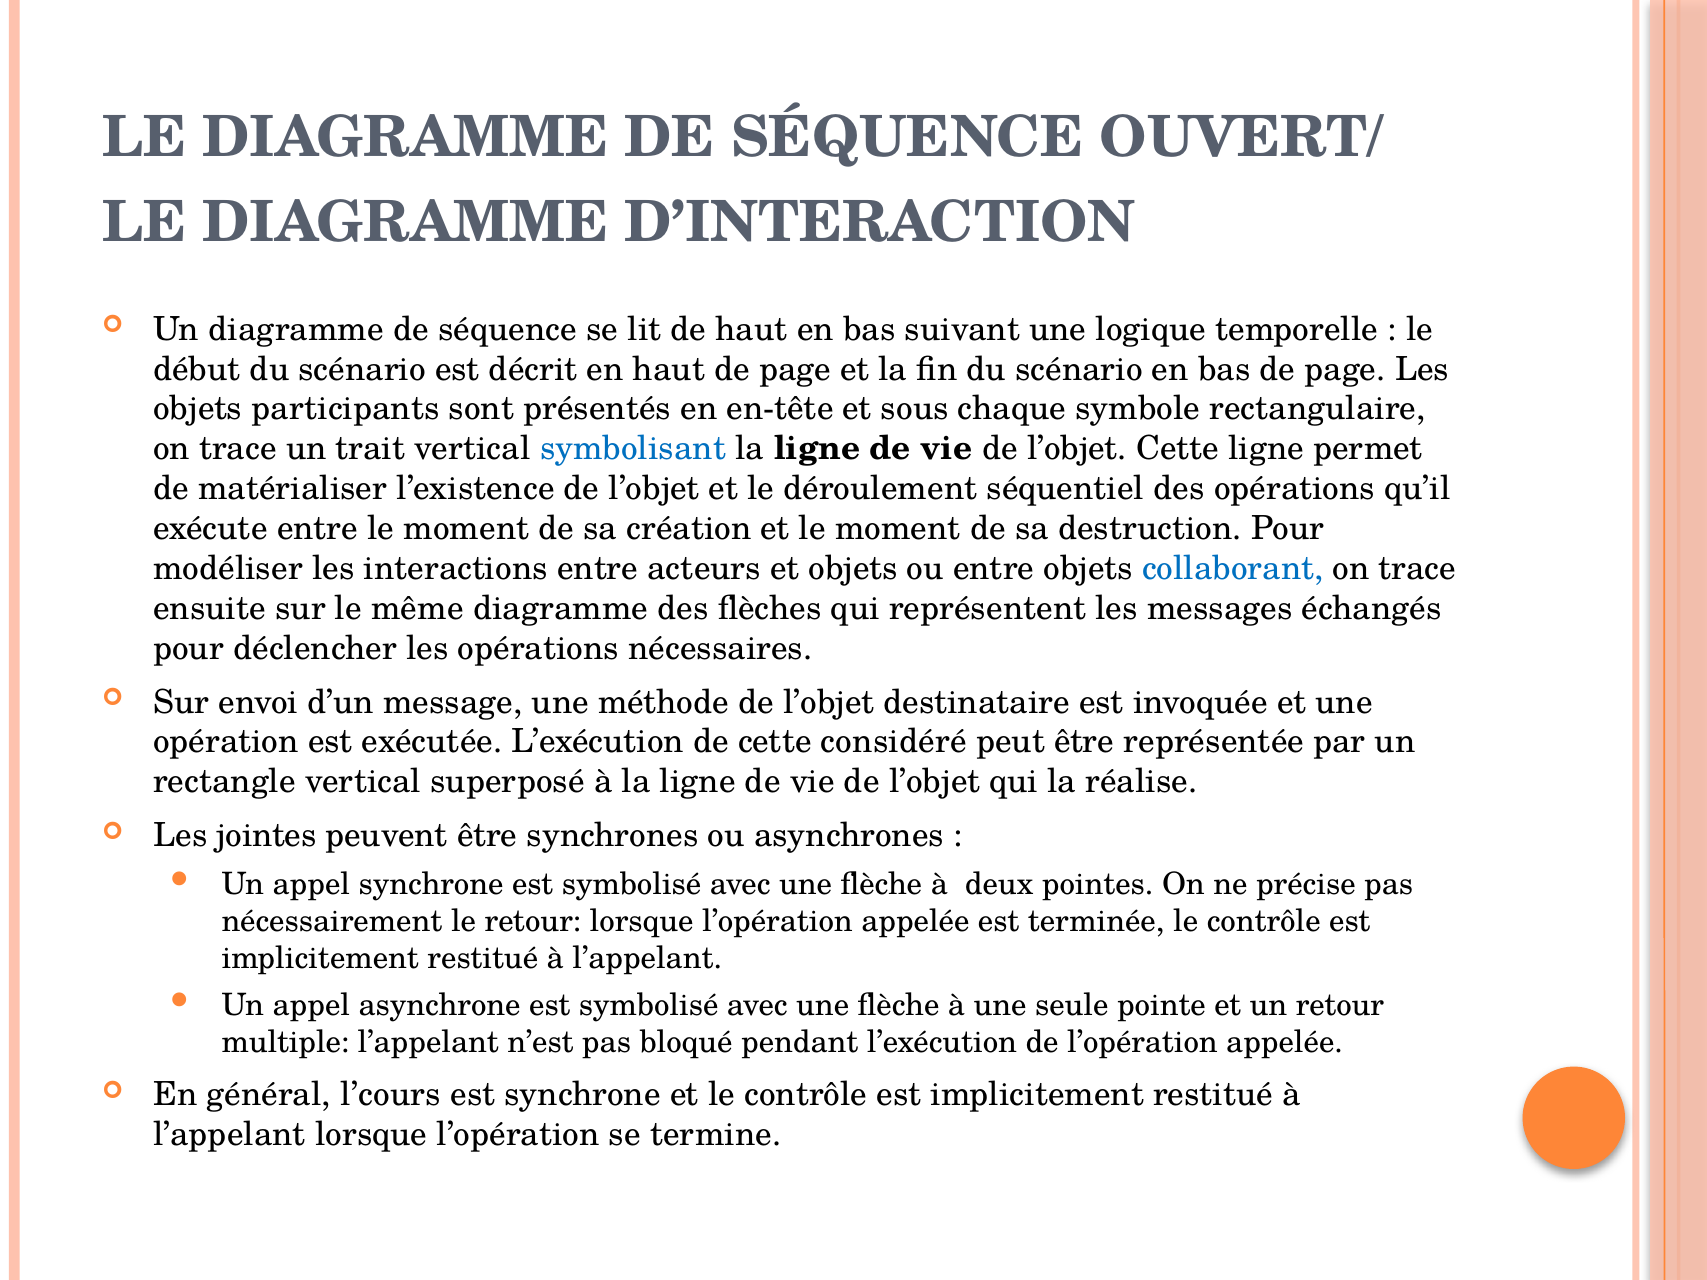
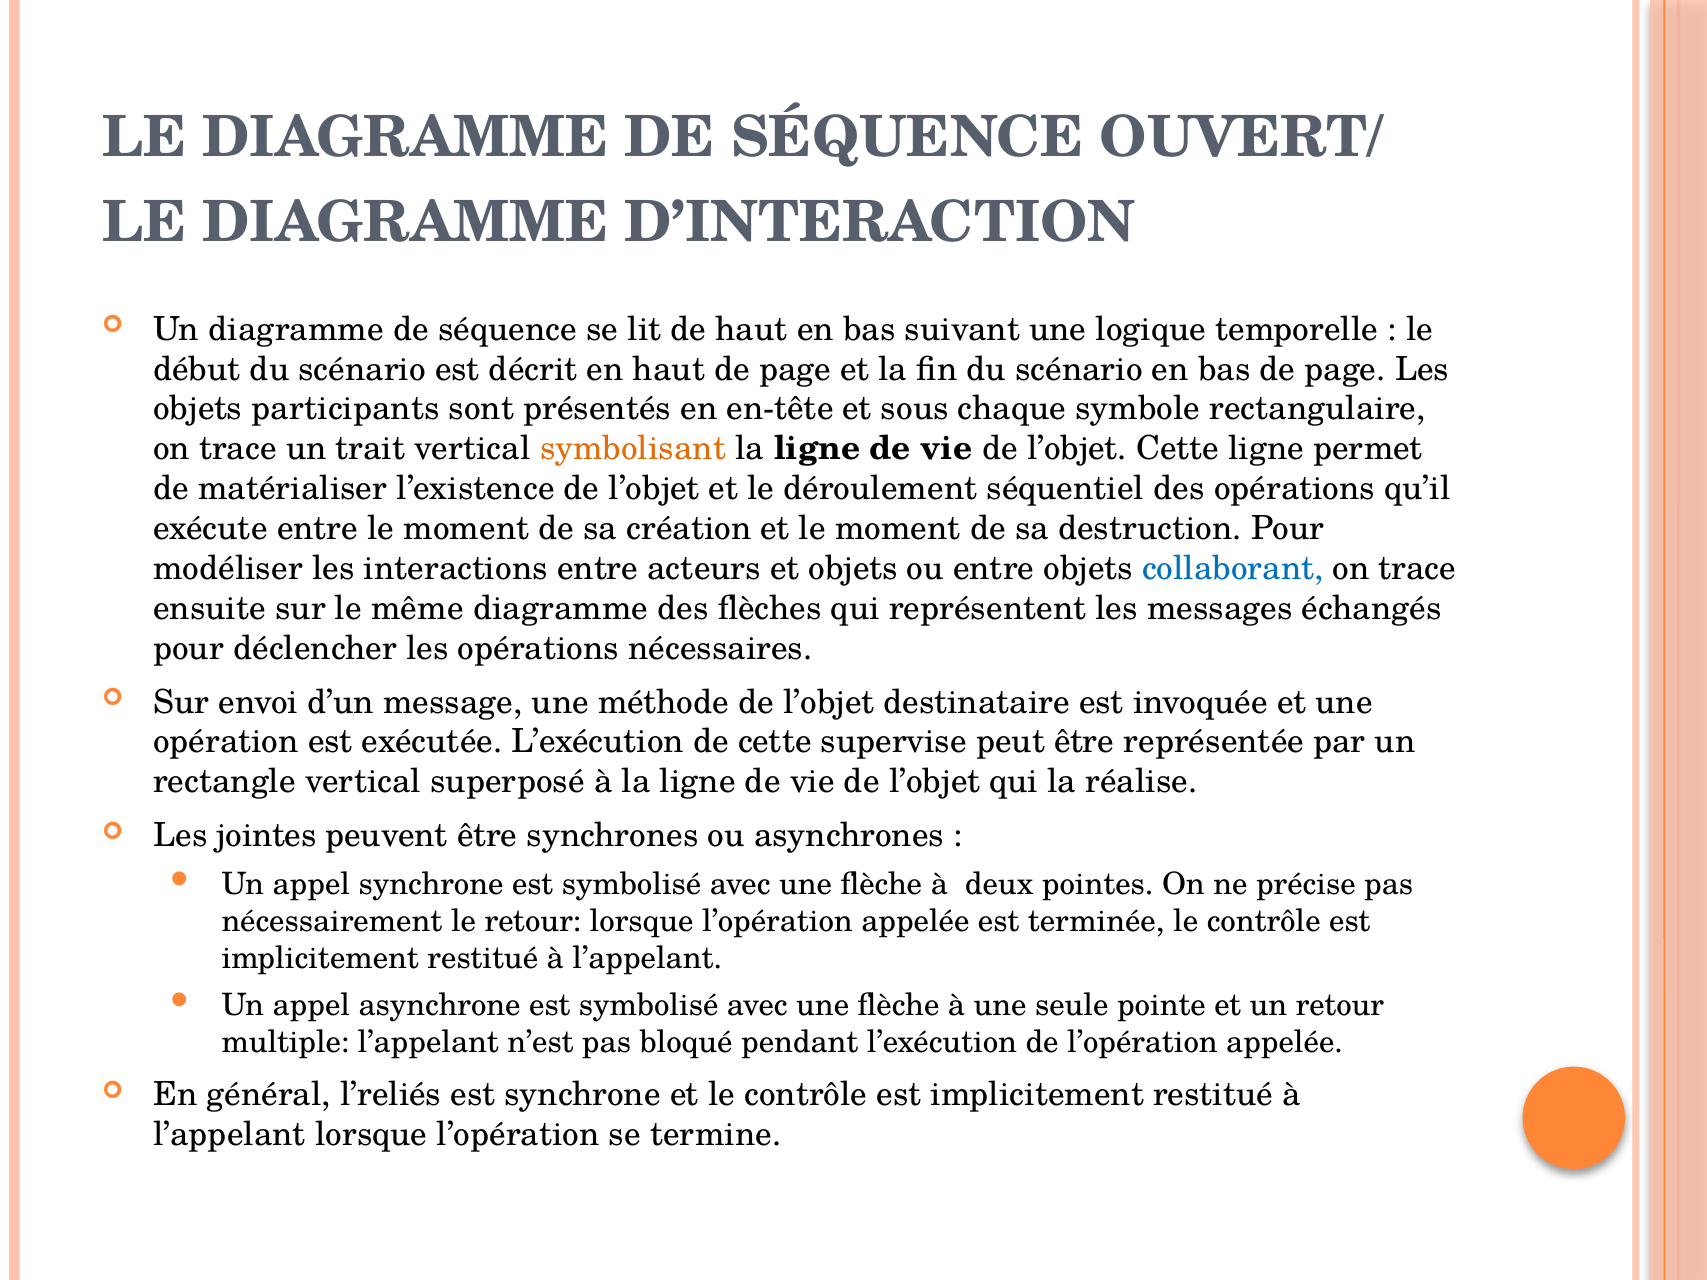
symbolisant colour: blue -> orange (633, 449)
considéré: considéré -> supervise (894, 742)
l’cours: l’cours -> l’reliés (391, 1095)
